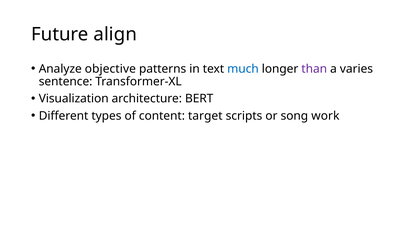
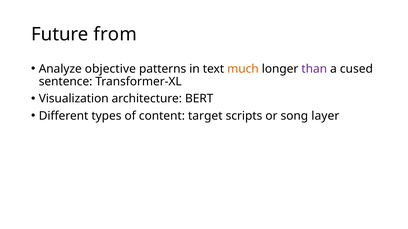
align: align -> from (115, 34)
much colour: blue -> orange (243, 69)
varies: varies -> cused (356, 69)
work: work -> layer (325, 116)
